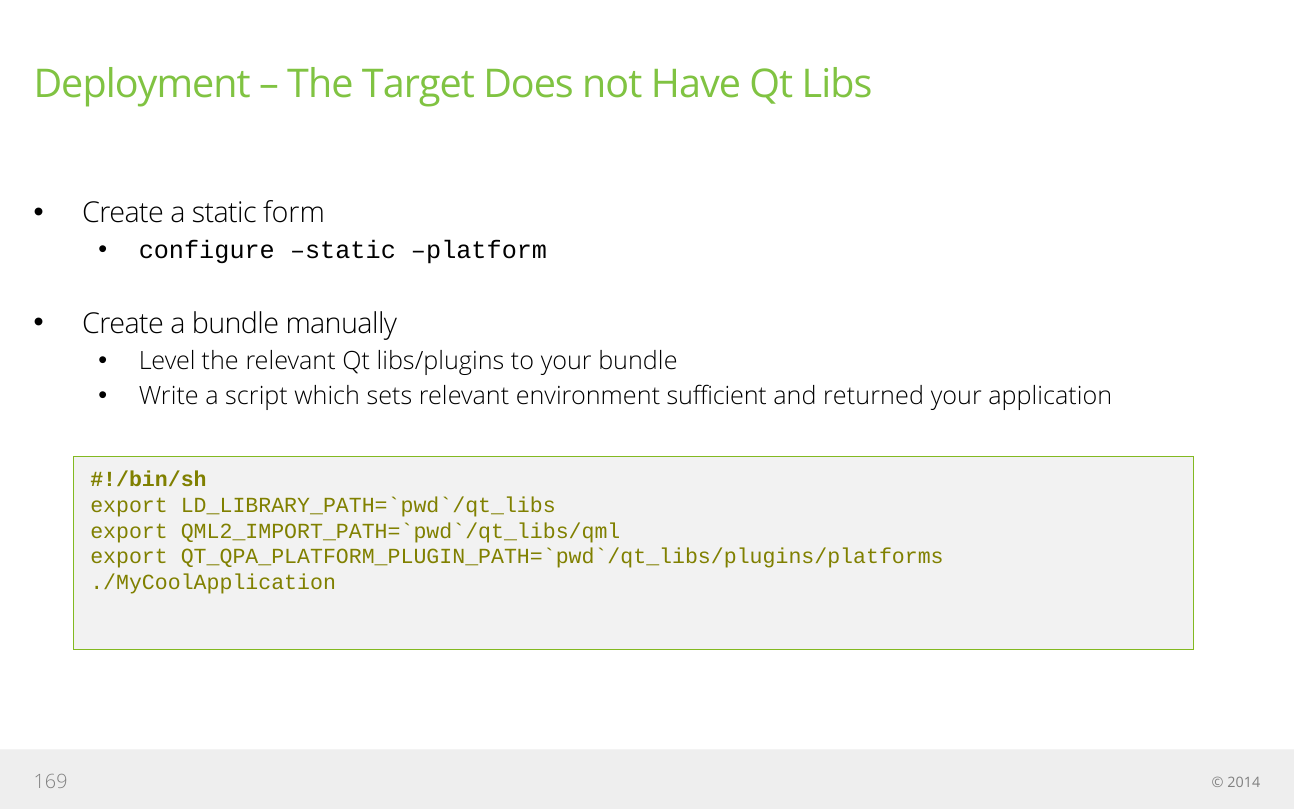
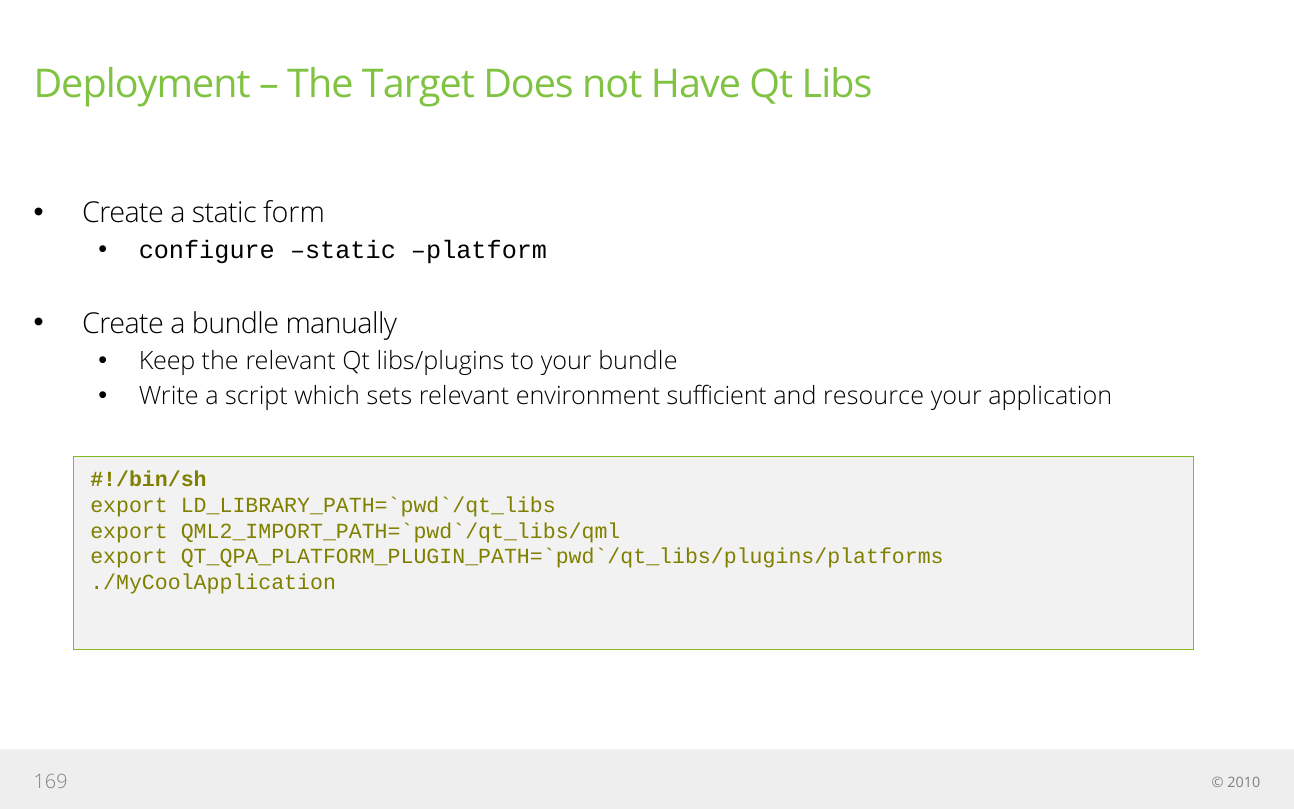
Level: Level -> Keep (167, 361)
returned: returned -> resource (874, 396)
2014: 2014 -> 2010 (1244, 783)
